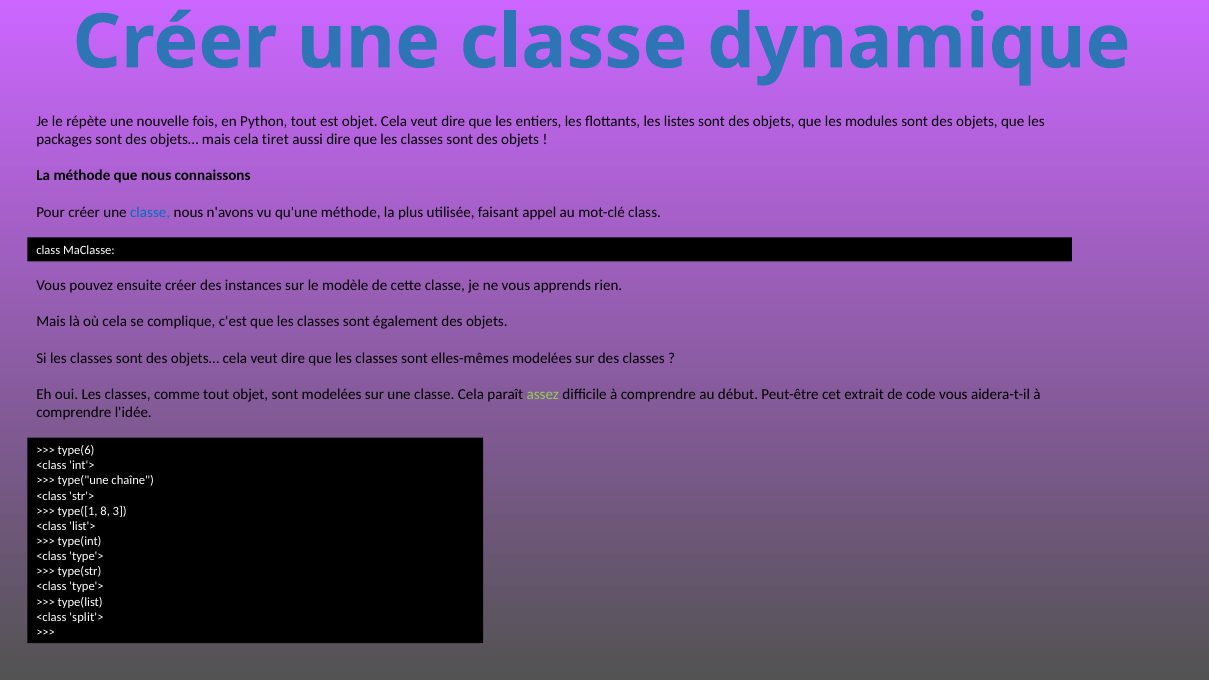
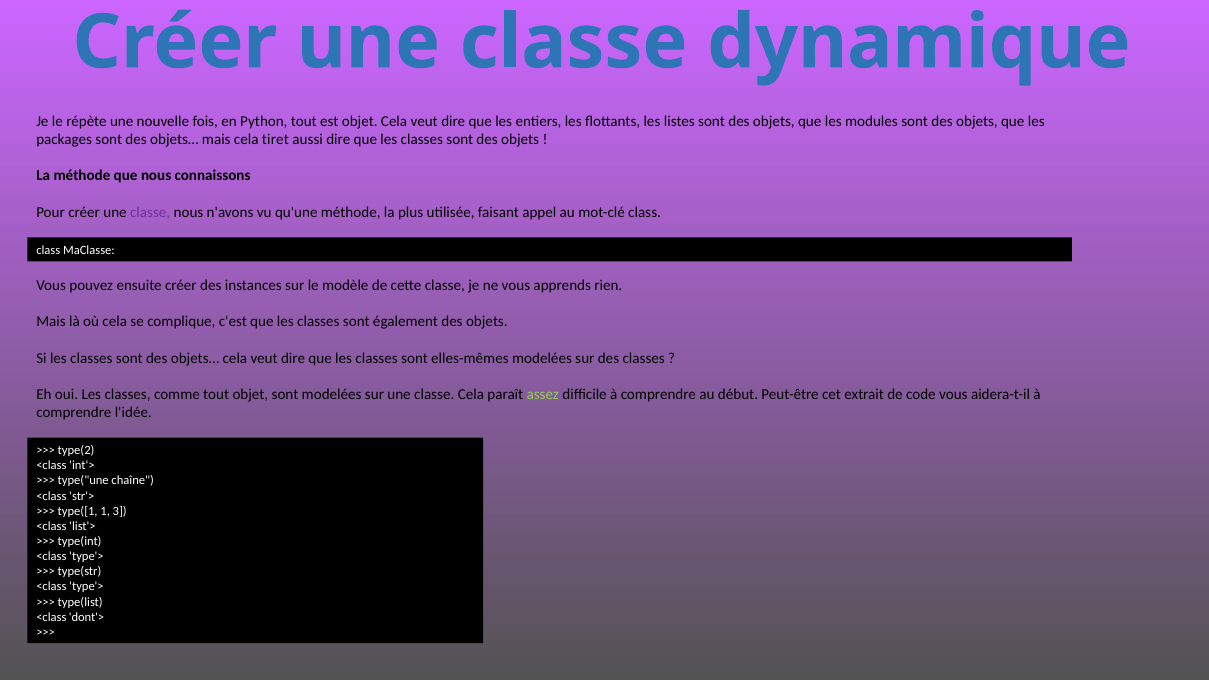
classe colour: blue -> purple (150, 212)
type(6: type(6 -> type(2 (76, 451)
8: 8 -> 1 (105, 511)
split'>: split'> -> dont'> (87, 617)
